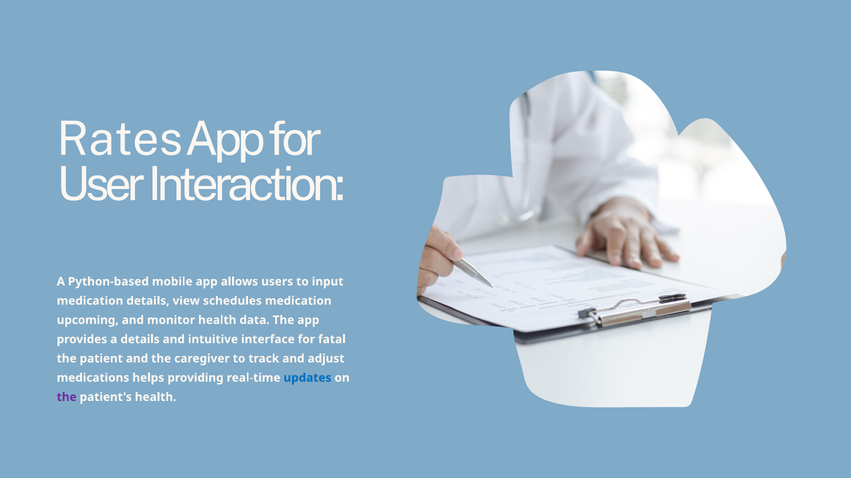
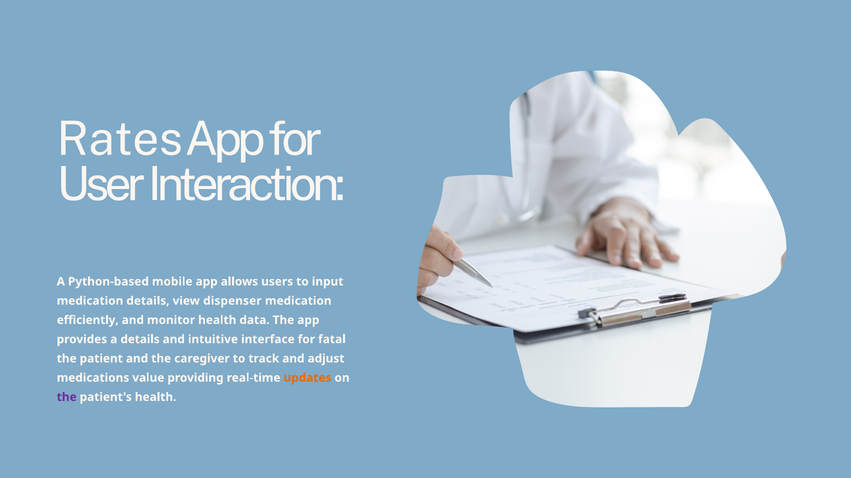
schedules: schedules -> dispenser (232, 301)
upcoming: upcoming -> efficiently (88, 321)
helps: helps -> value (148, 378)
updates colour: blue -> orange (307, 378)
